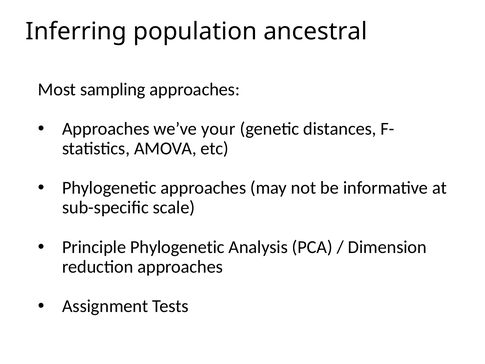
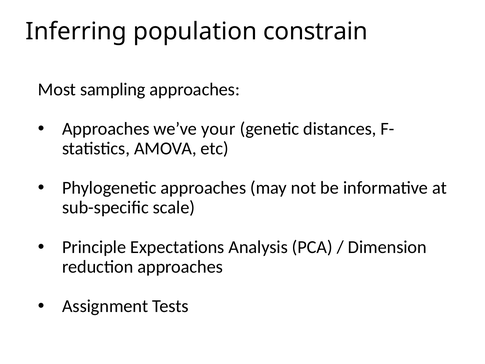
ancestral: ancestral -> constrain (315, 31)
Principle Phylogenetic: Phylogenetic -> Expectations (177, 247)
